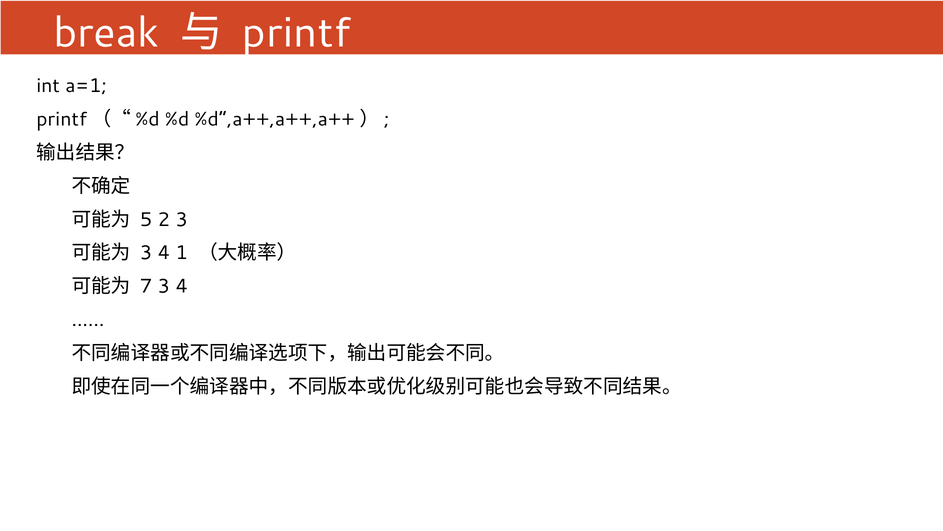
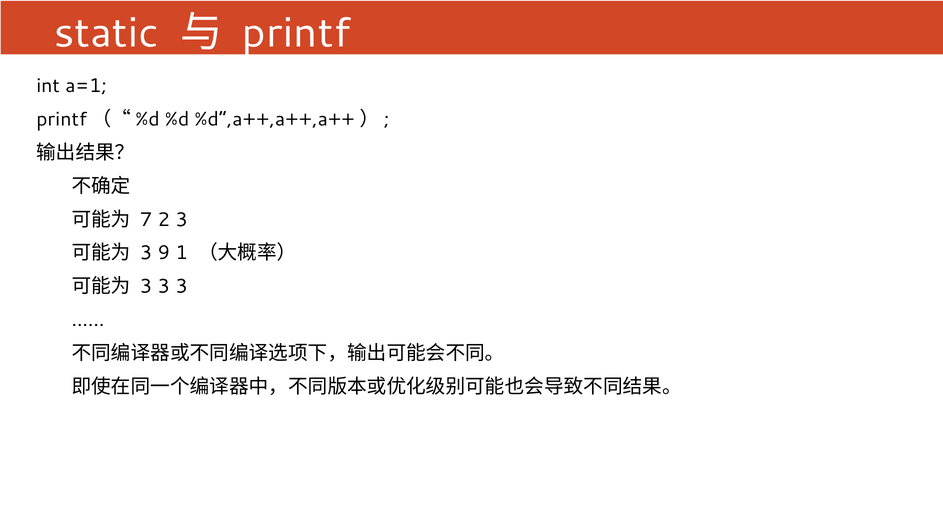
break: break -> static (106, 33)
5: 5 -> 7 (146, 219)
4: 4 -> 9 (164, 253)
7: 7 -> 3 (146, 286)
4: 4 -> 3 (182, 286)
